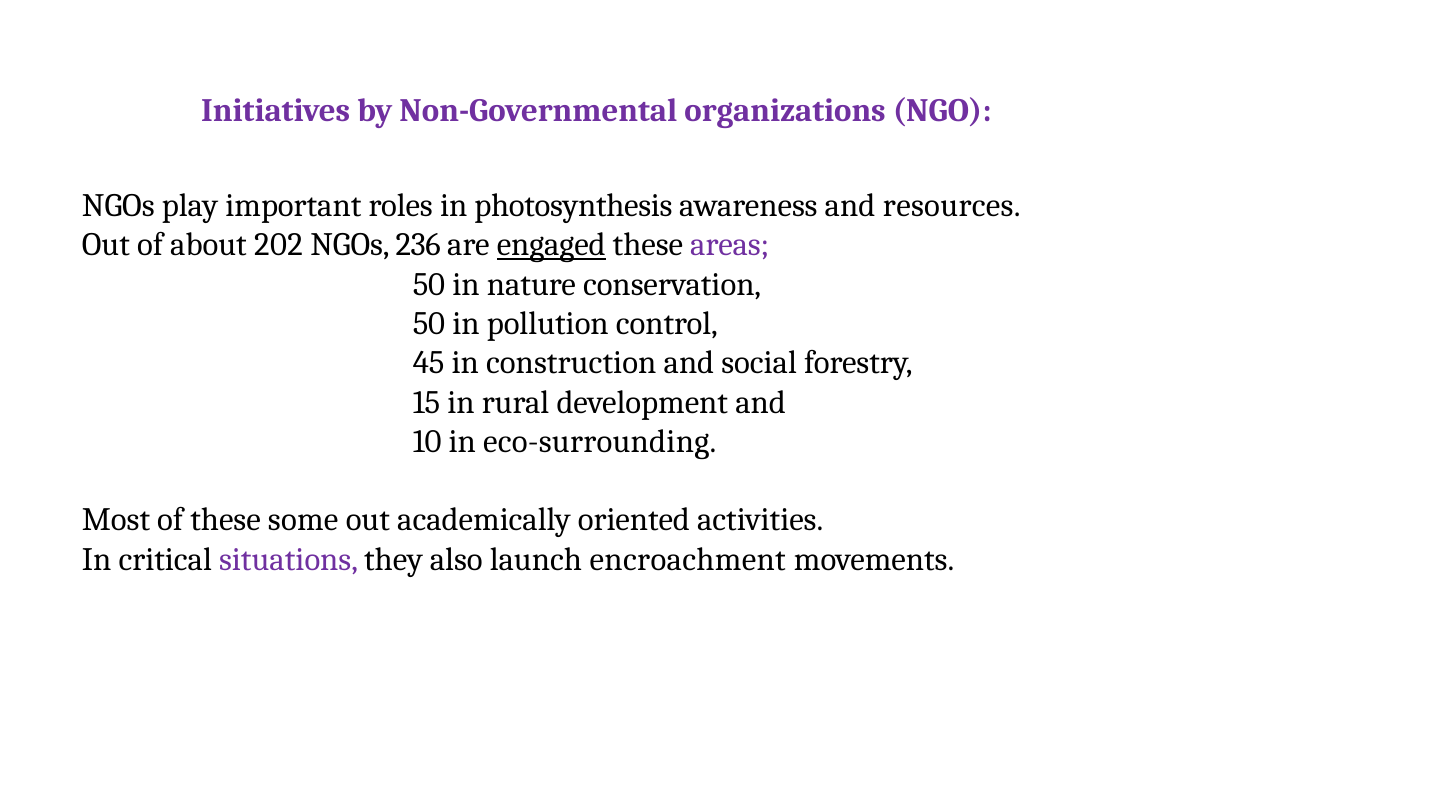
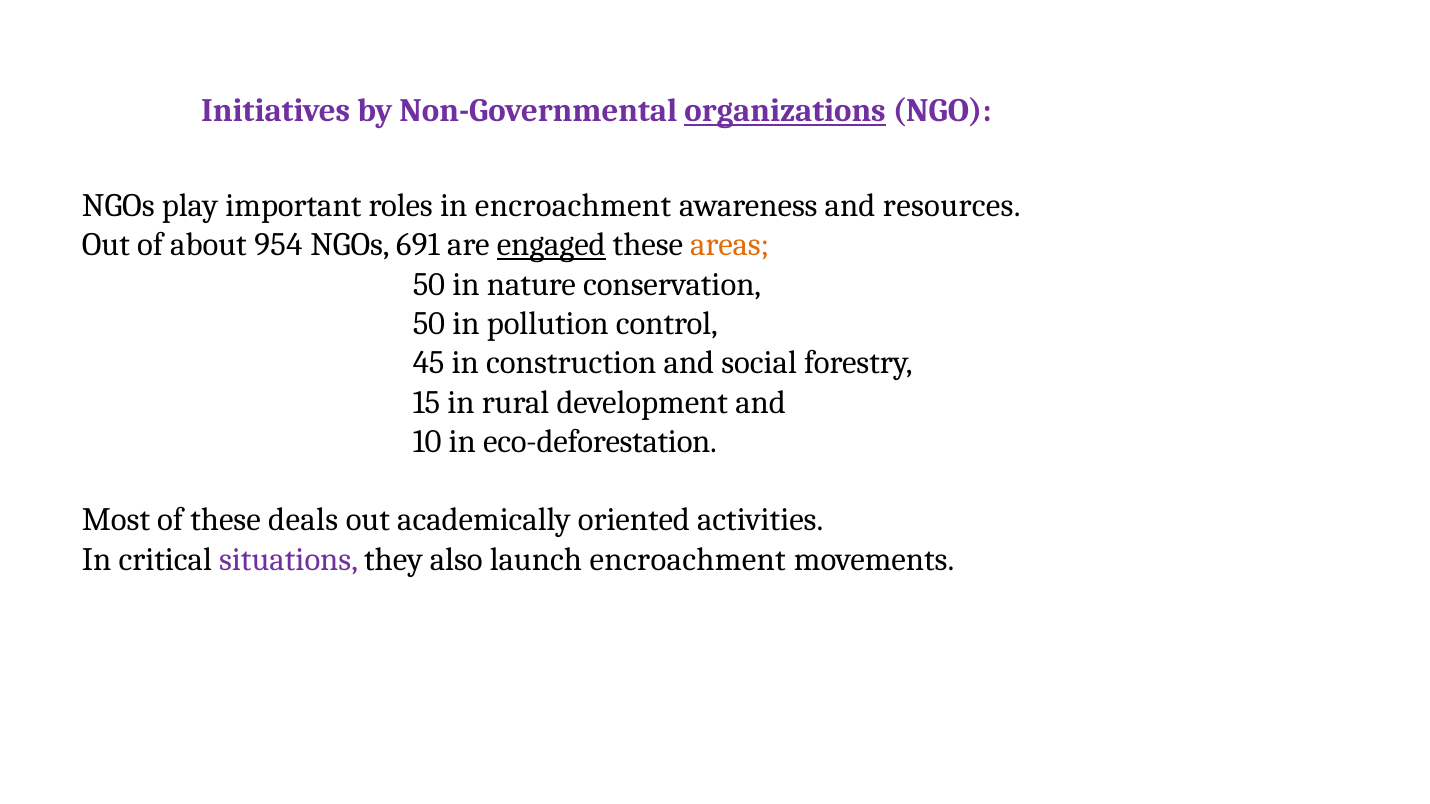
organizations underline: none -> present (785, 111)
in photosynthesis: photosynthesis -> encroachment (573, 206)
202: 202 -> 954 (278, 245)
236: 236 -> 691 (418, 245)
areas colour: purple -> orange (730, 245)
eco-surrounding: eco-surrounding -> eco-deforestation (600, 442)
some: some -> deals (303, 520)
